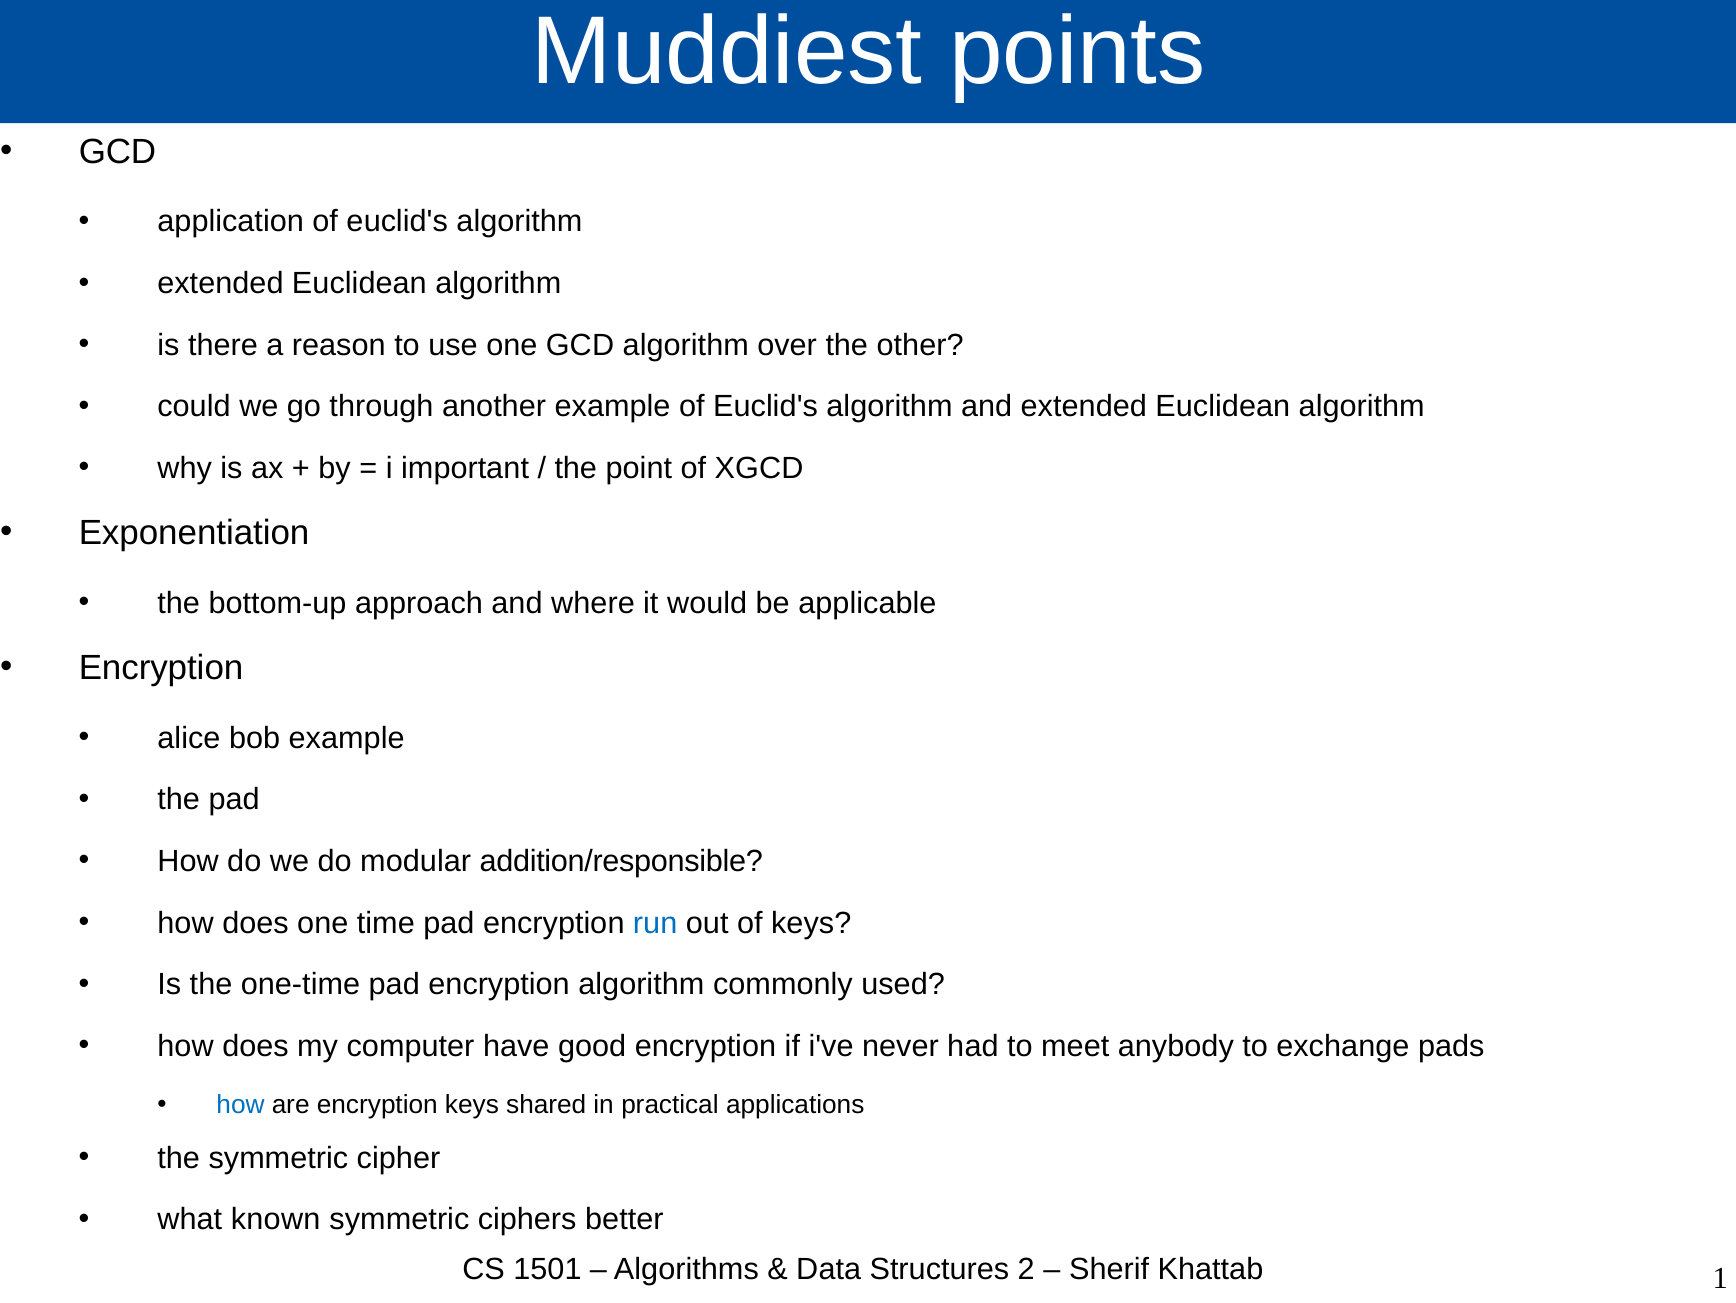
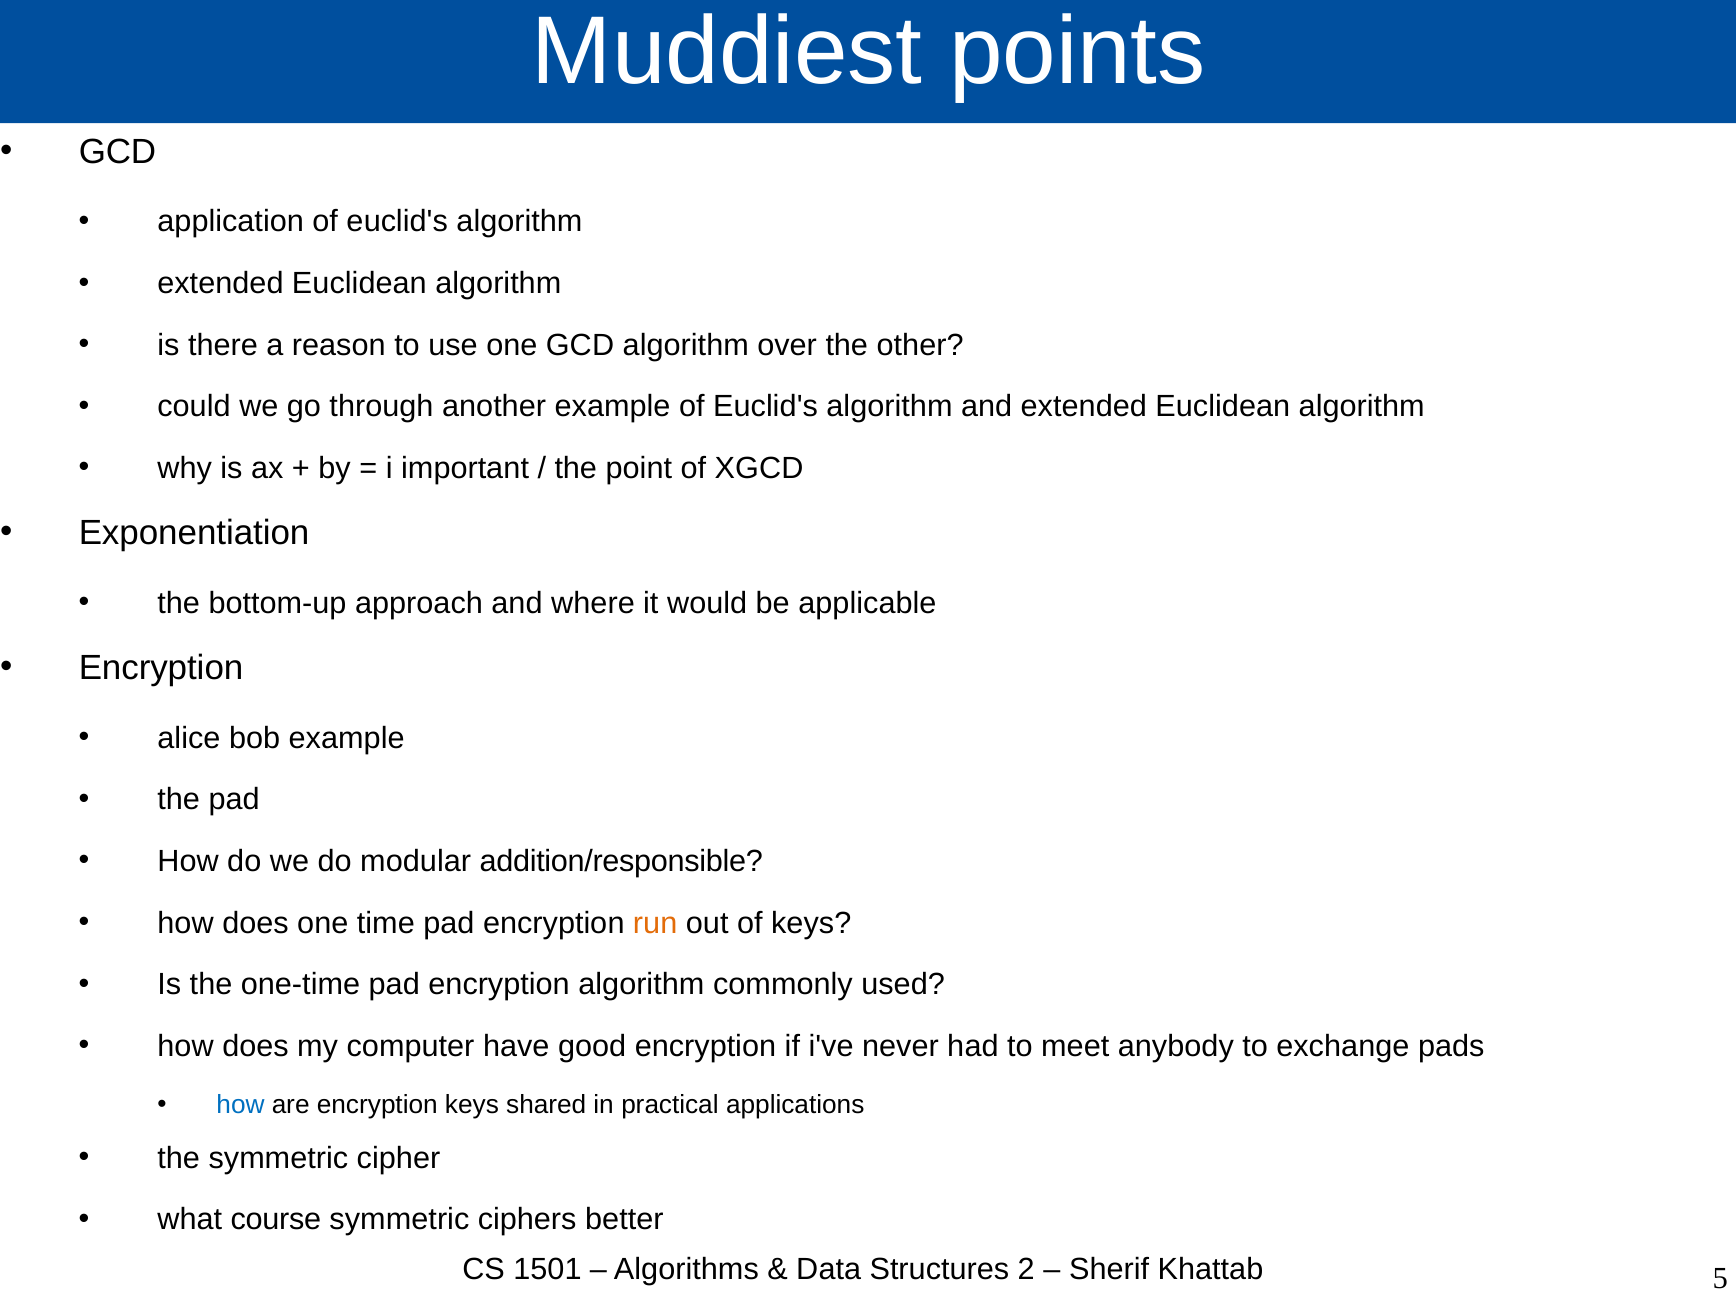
run colour: blue -> orange (655, 923)
known: known -> course (276, 1220)
1: 1 -> 5 (1720, 1278)
